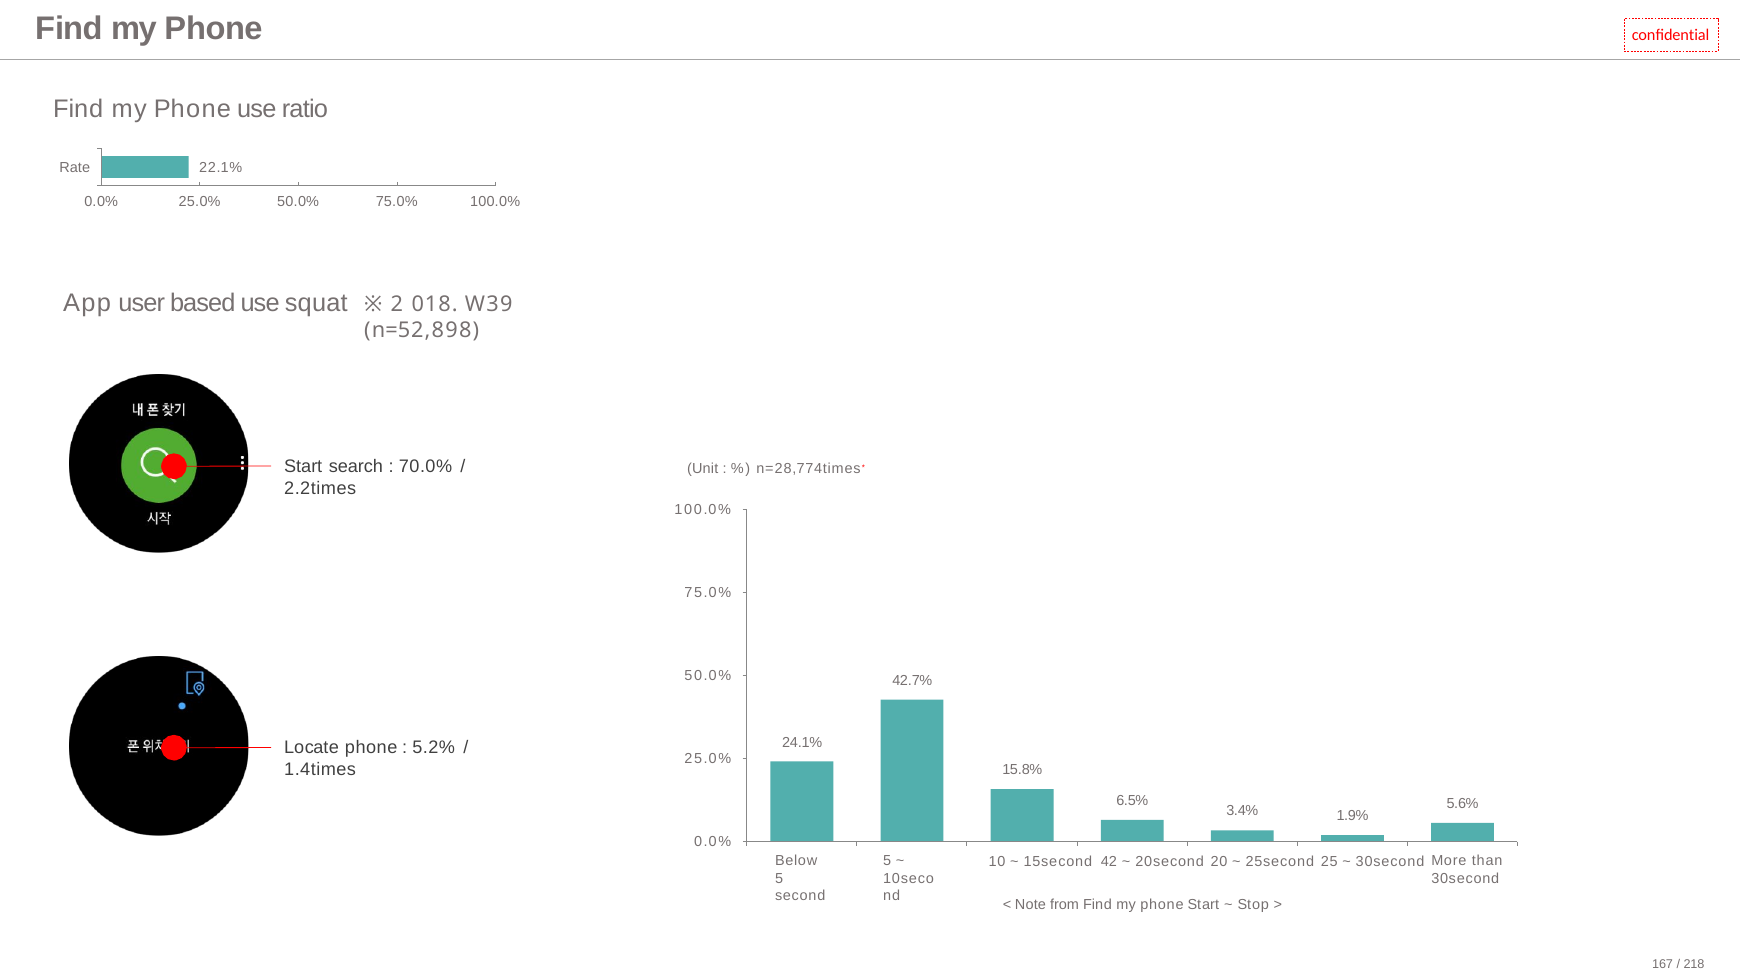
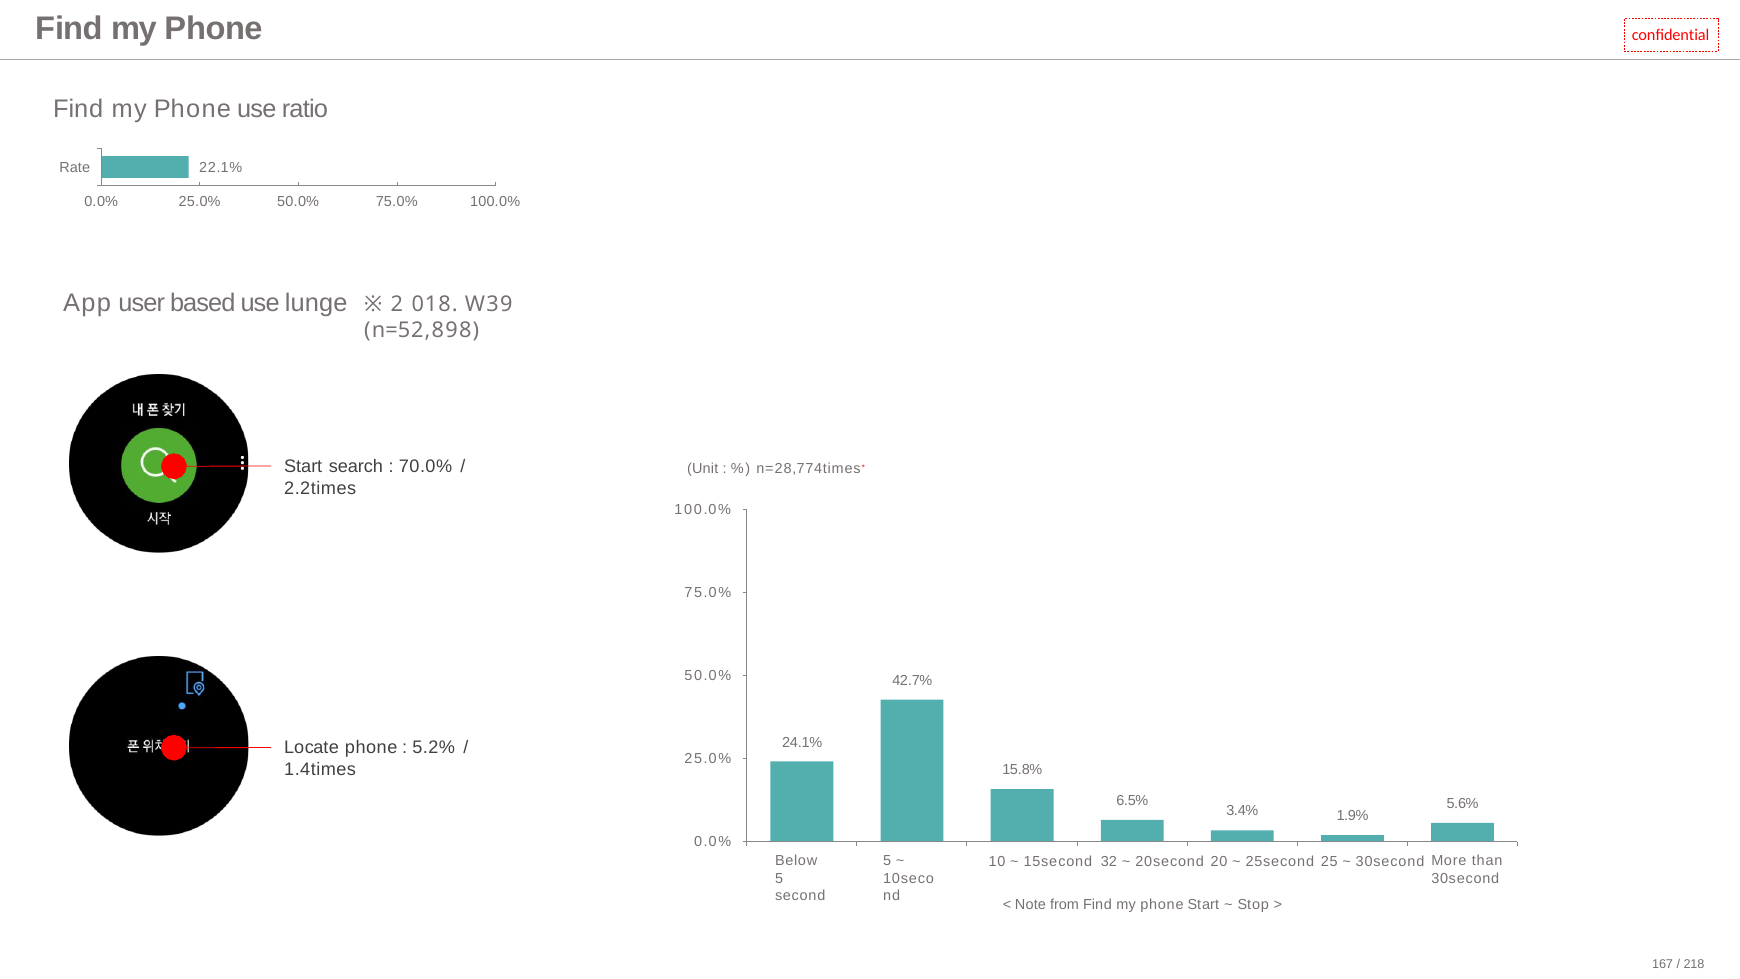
squat: squat -> lunge (316, 303)
42: 42 -> 32 (1109, 861)
